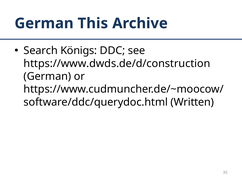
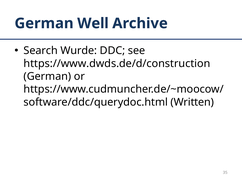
This: This -> Well (93, 23)
Königs: Königs -> Wurde (79, 51)
